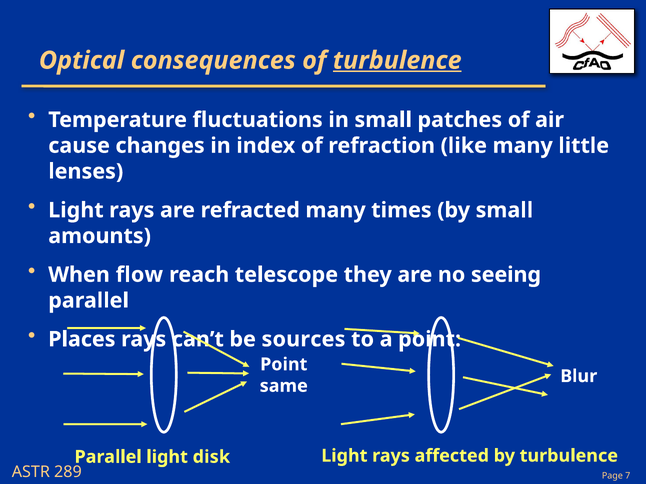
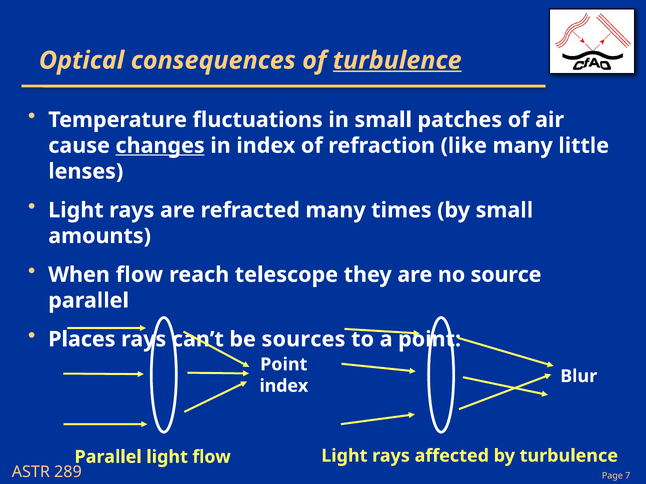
changes underline: none -> present (160, 146)
seeing: seeing -> source (506, 275)
same: same -> index (284, 386)
light disk: disk -> flow (212, 457)
